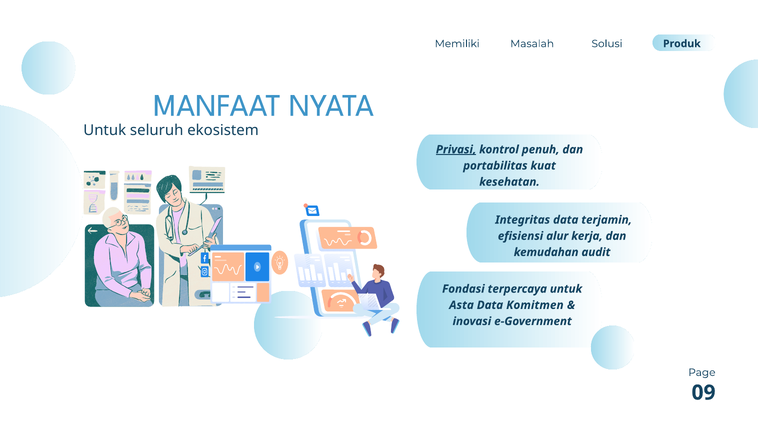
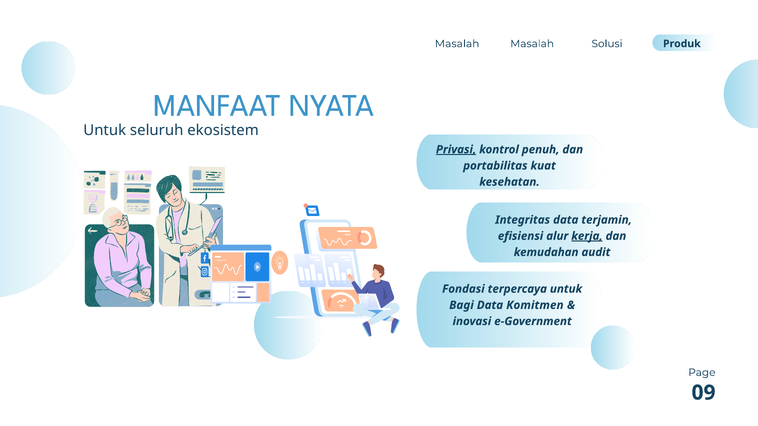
Memiliki: Memiliki -> Masalah (457, 44)
kerja underline: none -> present (587, 236)
Asta: Asta -> Bagi (461, 305)
